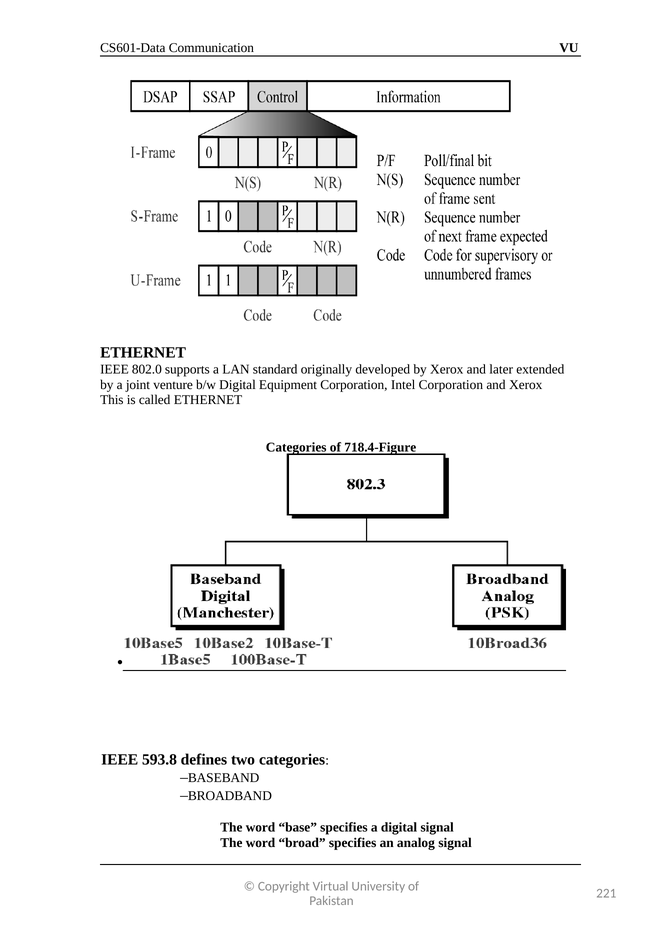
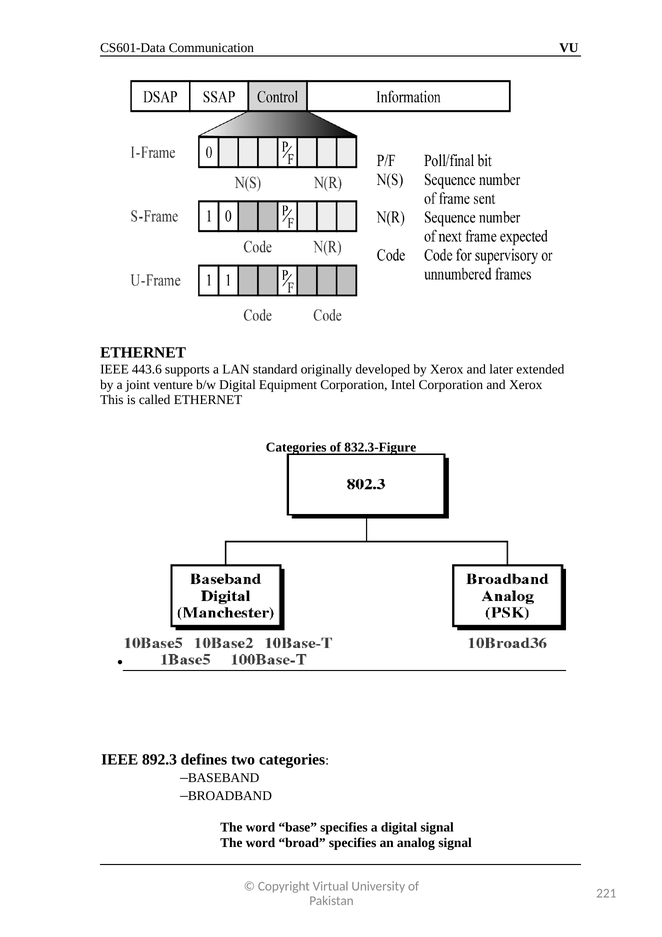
802.0: 802.0 -> 443.6 (147, 370)
718.4-Figure: 718.4-Figure -> 832.3-Figure (380, 447)
593.8: 593.8 -> 892.3 (159, 759)
